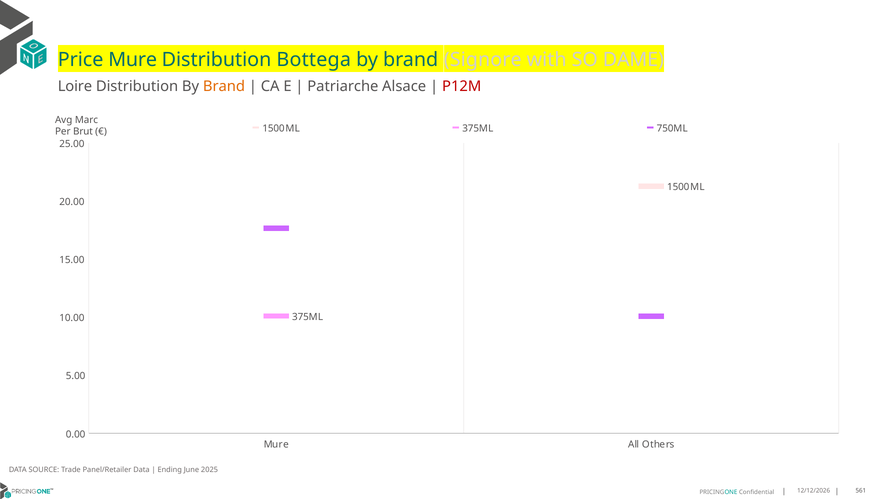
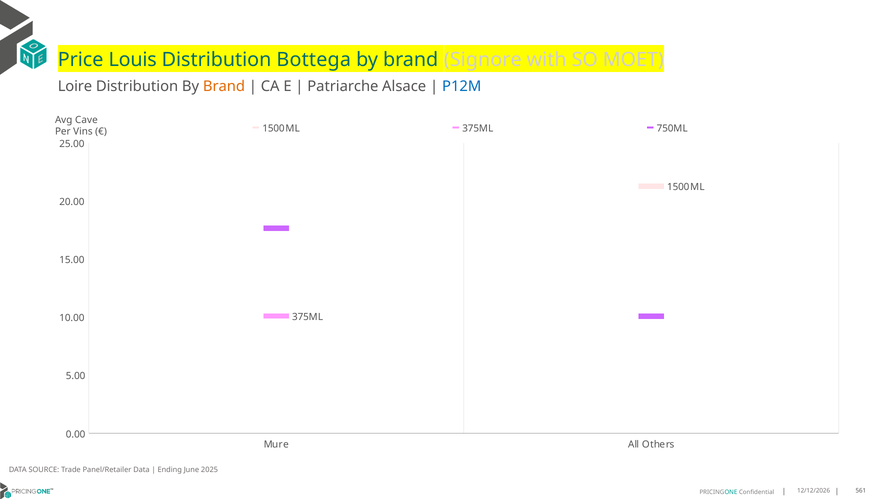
Price Mure: Mure -> Louis (133, 60)
DAME: DAME -> MOET (633, 60)
P12M colour: red -> blue (462, 87)
Marc: Marc -> Cave (86, 120)
Brut: Brut -> Vins (83, 132)
